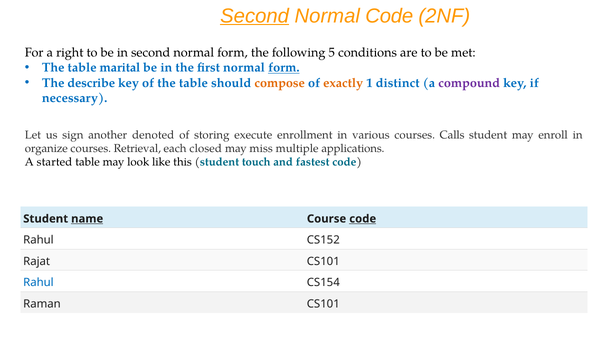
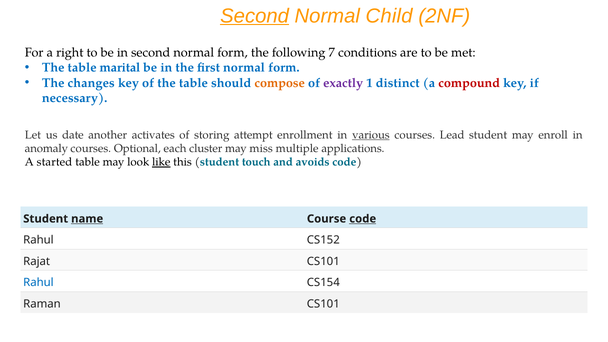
Normal Code: Code -> Child (389, 16)
5: 5 -> 7 (332, 53)
form underline: present -> none (284, 68)
describe: describe -> changes (91, 83)
exactly colour: orange -> purple (343, 83)
compound colour: purple -> red (469, 83)
sign: sign -> date (73, 135)
denoted: denoted -> activates (153, 135)
execute: execute -> attempt (253, 135)
various underline: none -> present (371, 135)
Calls: Calls -> Lead (452, 135)
organize: organize -> anomaly (46, 148)
Retrieval: Retrieval -> Optional (137, 148)
closed: closed -> cluster (206, 148)
like underline: none -> present (161, 162)
fastest: fastest -> avoids (313, 162)
